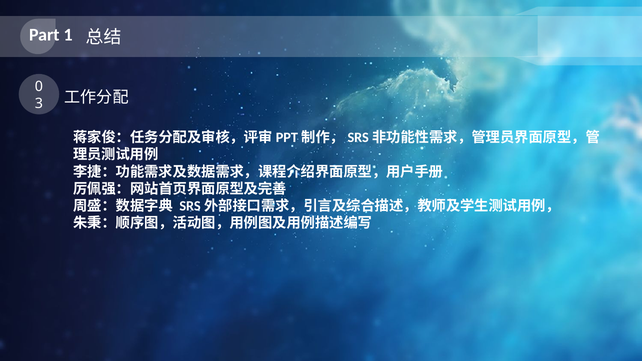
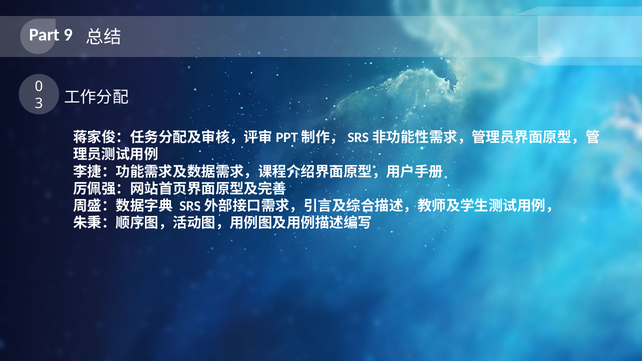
1: 1 -> 9 (68, 35)
